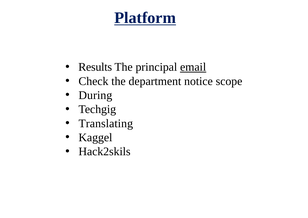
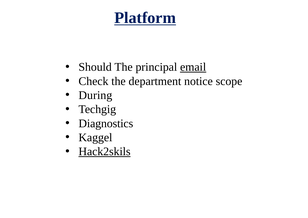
Results: Results -> Should (95, 67)
Translating: Translating -> Diagnostics (106, 123)
Hack2skils underline: none -> present (105, 151)
